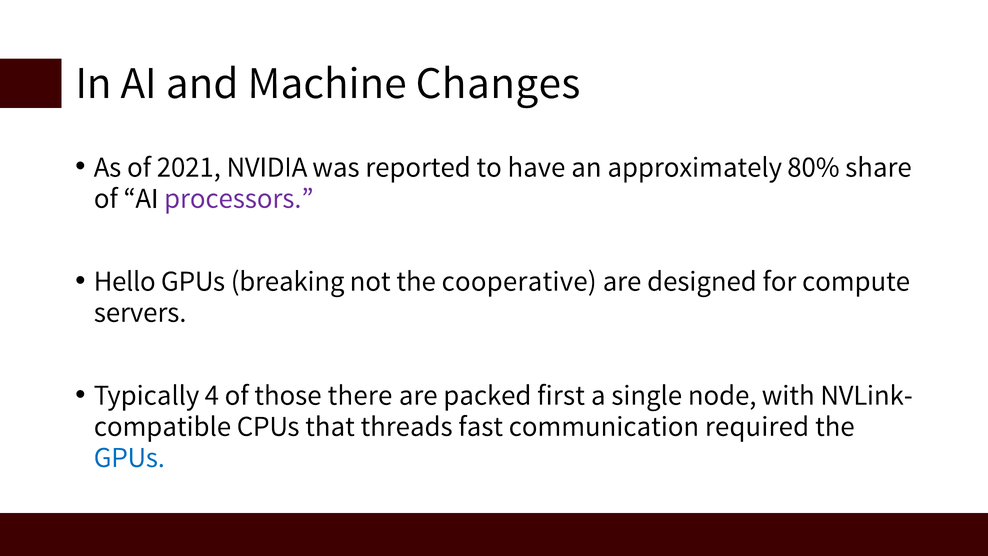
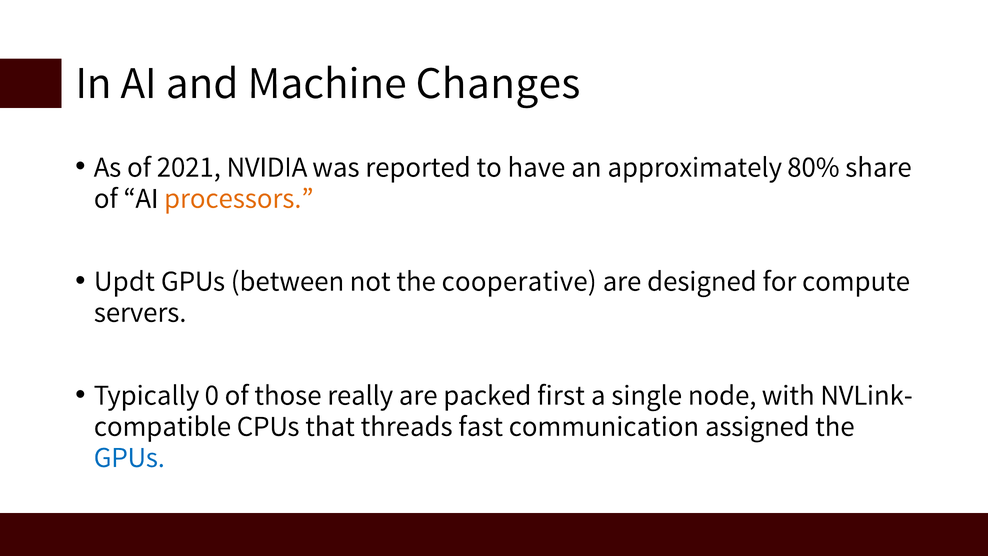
processors colour: purple -> orange (239, 198)
Hello: Hello -> Updt (124, 281)
breaking: breaking -> between (288, 281)
4: 4 -> 0 (212, 395)
there: there -> really (360, 395)
required: required -> assigned (757, 426)
